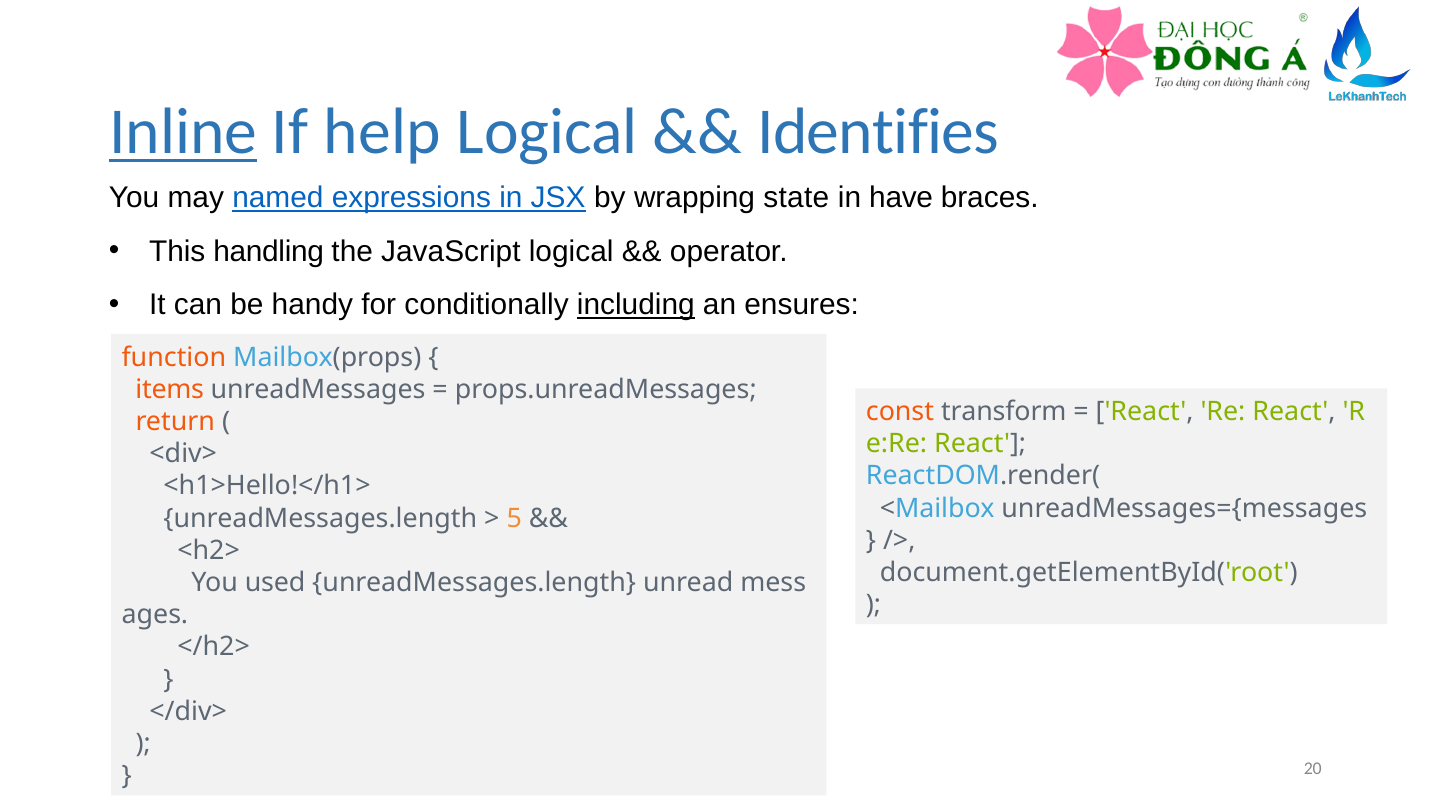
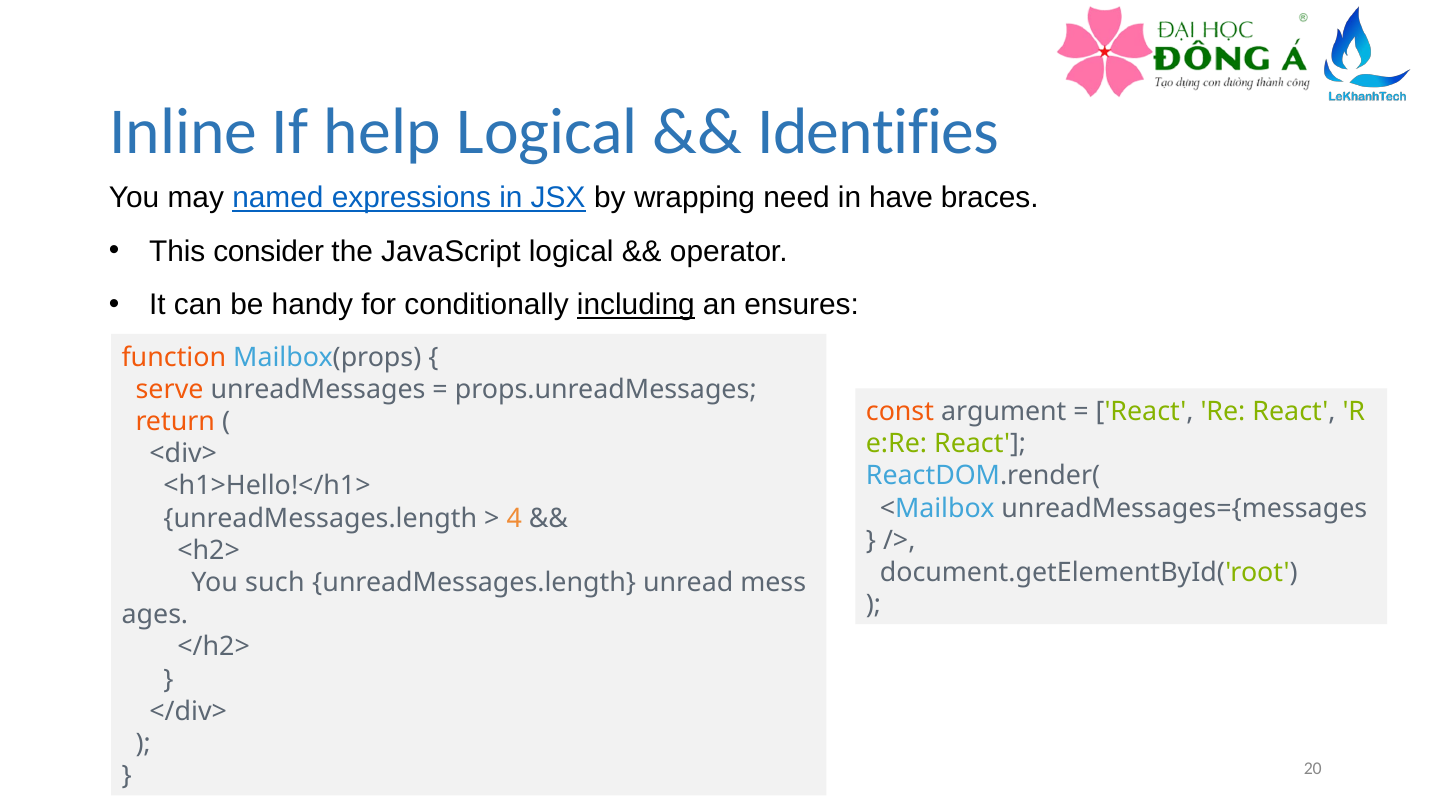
Inline underline: present -> none (183, 132)
state: state -> need (797, 198)
handling: handling -> consider (269, 251)
items: items -> serve (170, 389)
transform: transform -> argument (1004, 412)
5: 5 -> 4 (514, 518)
used: used -> such (275, 583)
